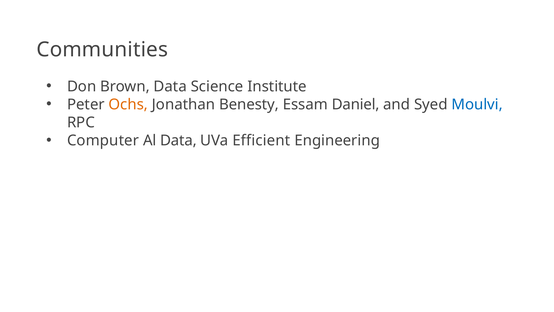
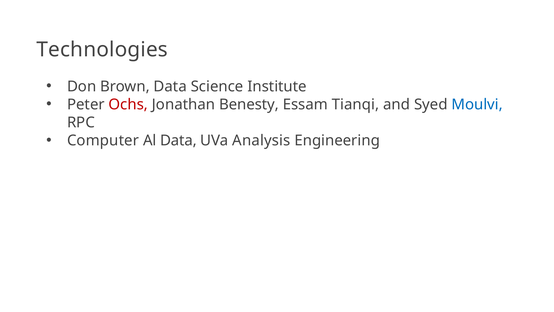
Communities: Communities -> Technologies (102, 50)
Ochs colour: orange -> red (128, 104)
Daniel: Daniel -> Tianqi (356, 104)
Efficient: Efficient -> Analysis (261, 140)
